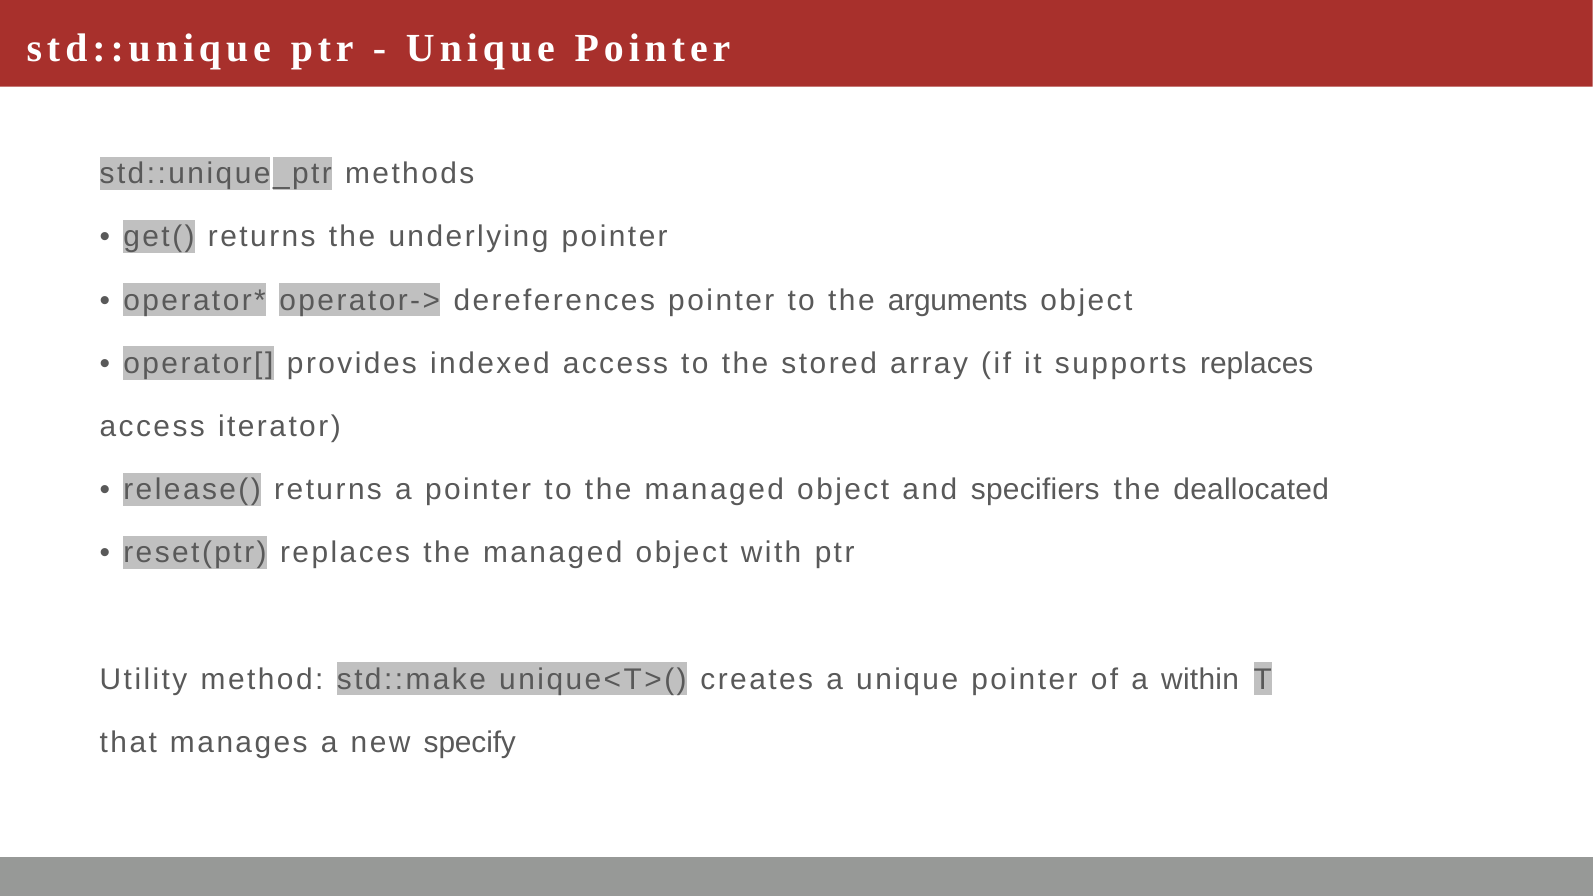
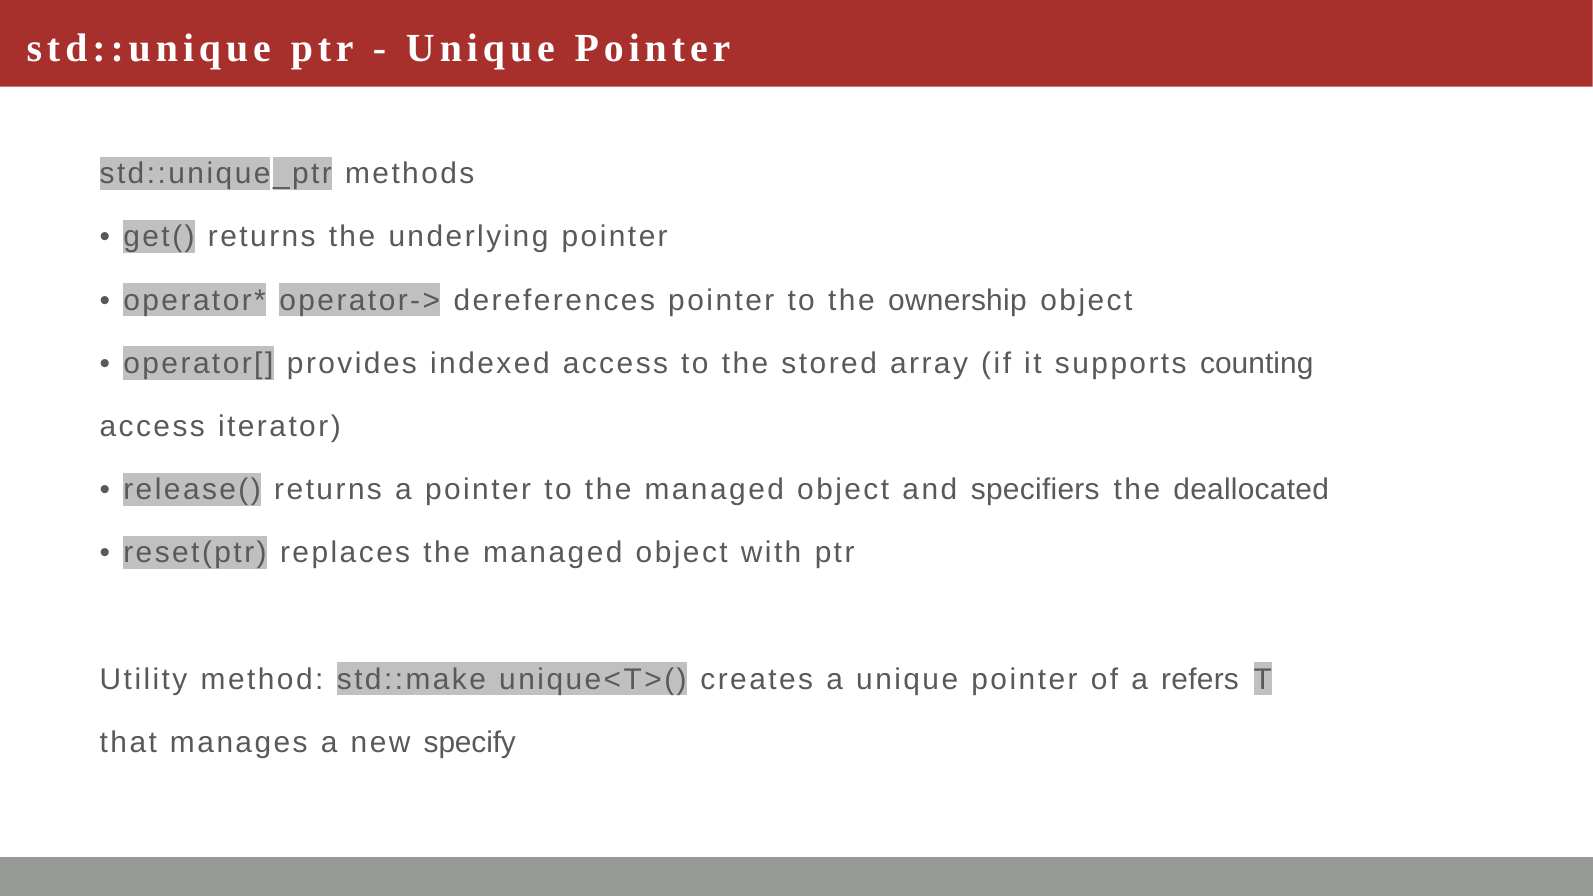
arguments: arguments -> ownership (957, 300)
supports replaces: replaces -> counting (1257, 363)
within: within -> refers (1200, 679)
